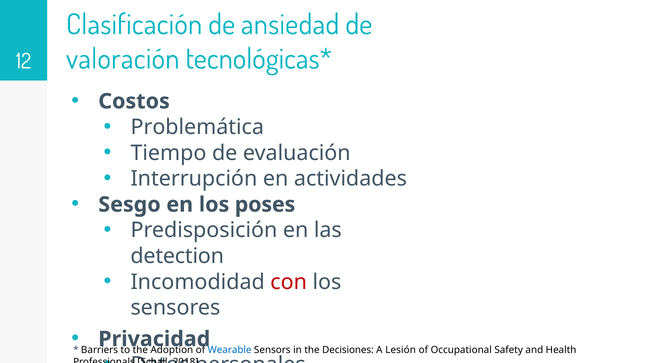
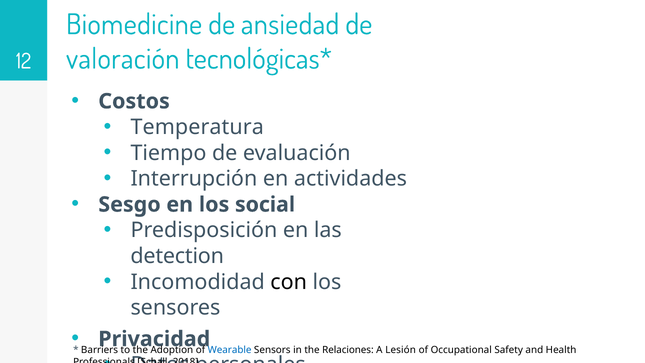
Clasificación: Clasificación -> Biomedicine (134, 25)
Problemática: Problemática -> Temperatura (197, 127)
poses: poses -> social (265, 204)
con colour: red -> black (289, 282)
Decisiones: Decisiones -> Relaciones (348, 350)
